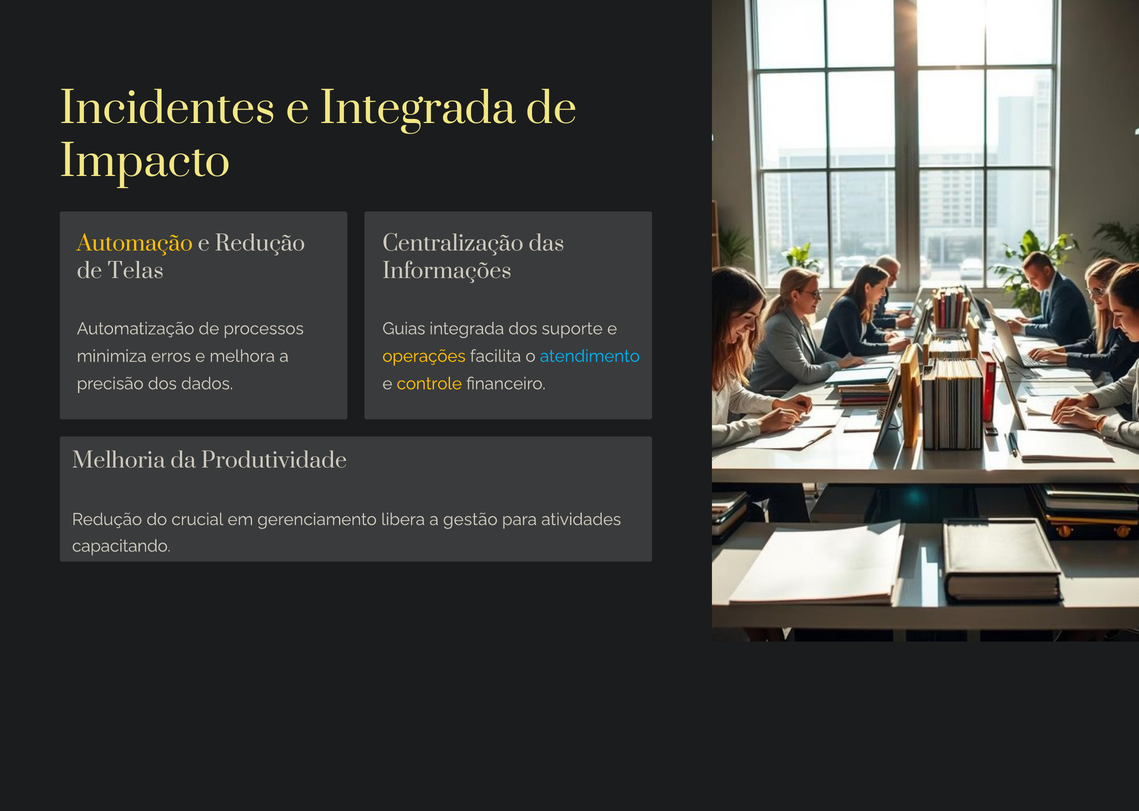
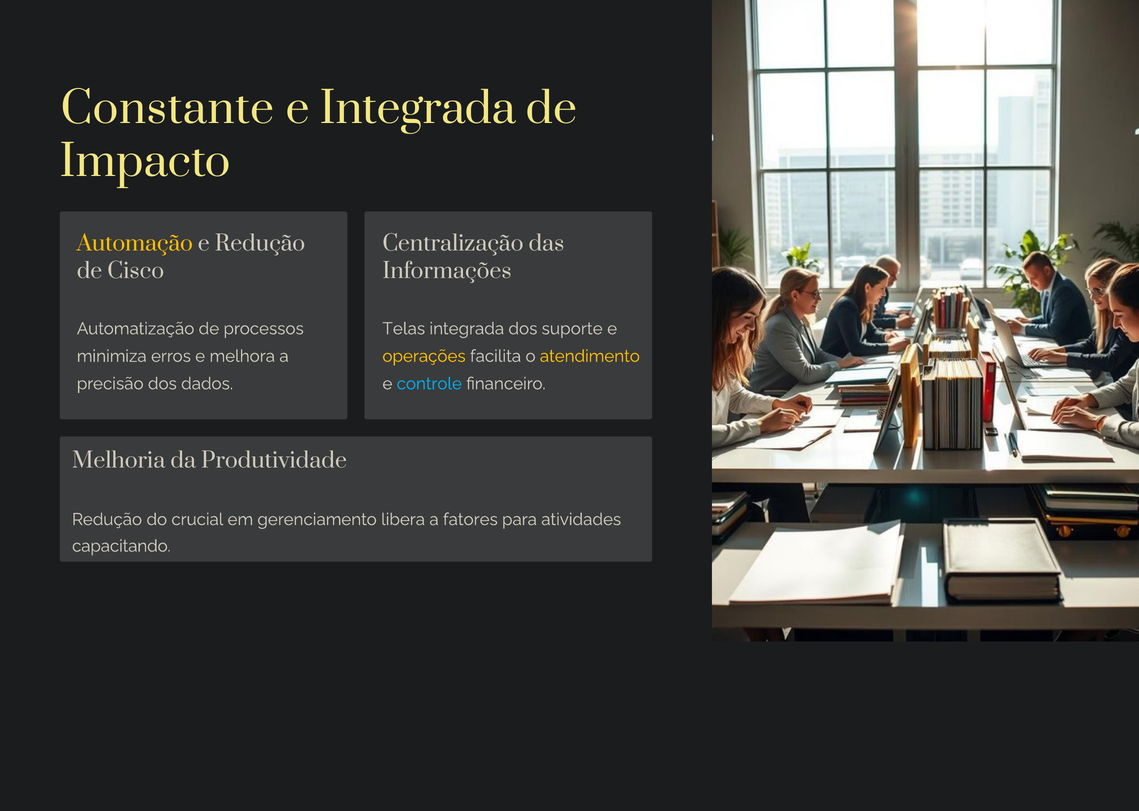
Incidentes: Incidentes -> Constante (167, 109)
Telas: Telas -> Cisco (136, 271)
Guias: Guias -> Telas (404, 329)
atendimento colour: light blue -> yellow (590, 356)
controle colour: yellow -> light blue (429, 384)
gestão: gestão -> fatores (470, 520)
